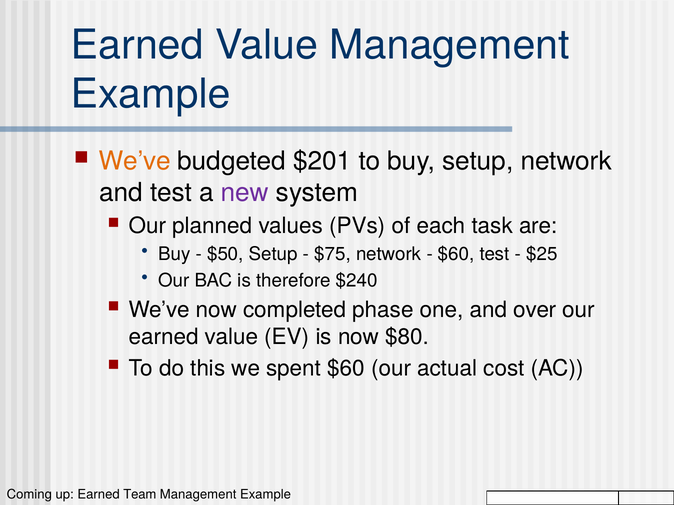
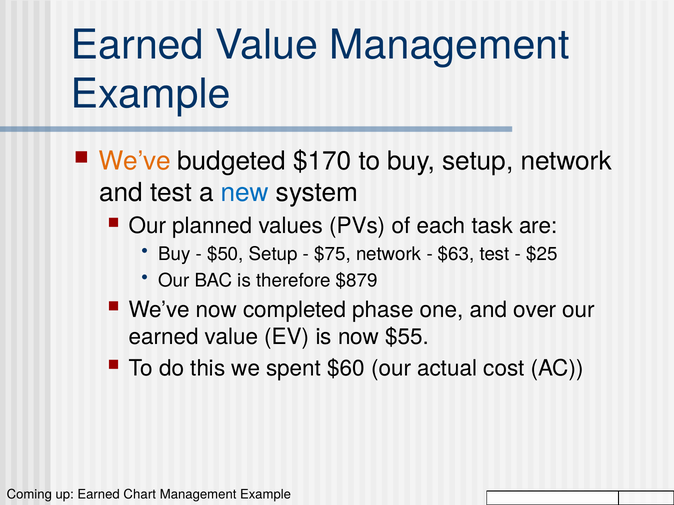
$201: $201 -> $170 (322, 161)
new colour: purple -> blue (245, 193)
$60: $60 -> $63 (456, 254)
$240: $240 -> $879 (357, 281)
$80: $80 -> $55 (407, 337)
Team: Team -> Chart (140, 495)
